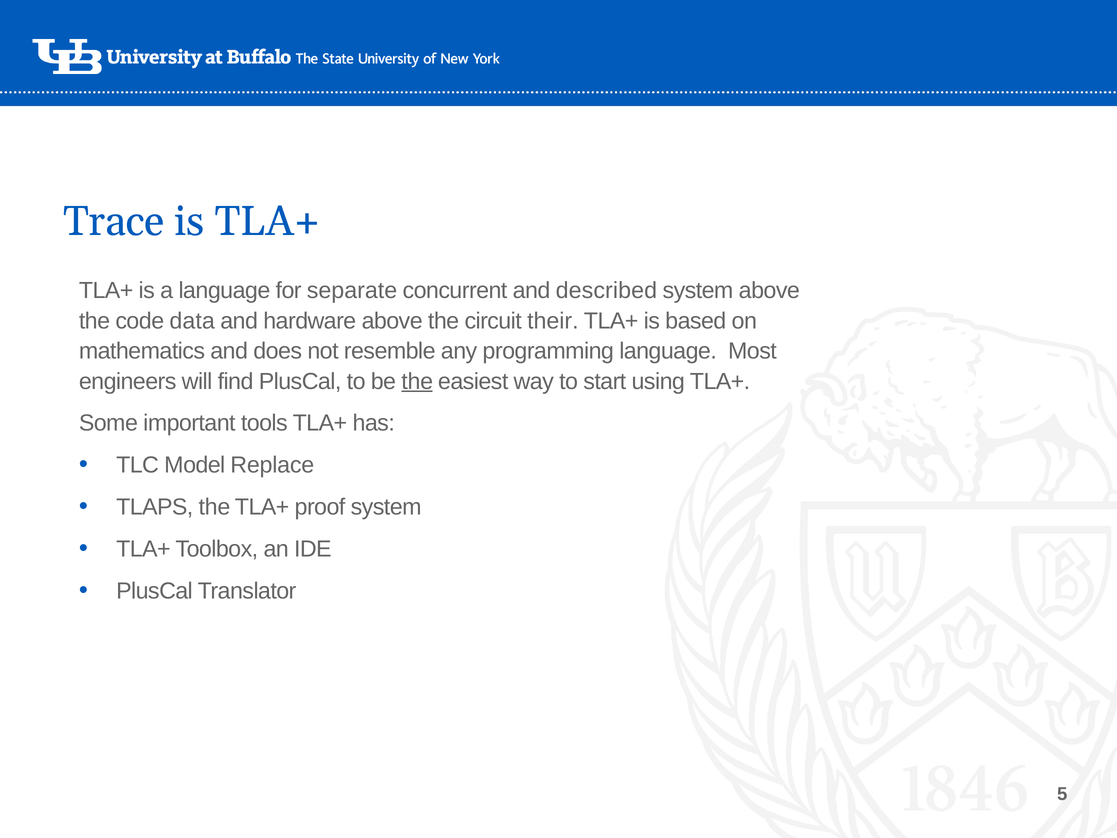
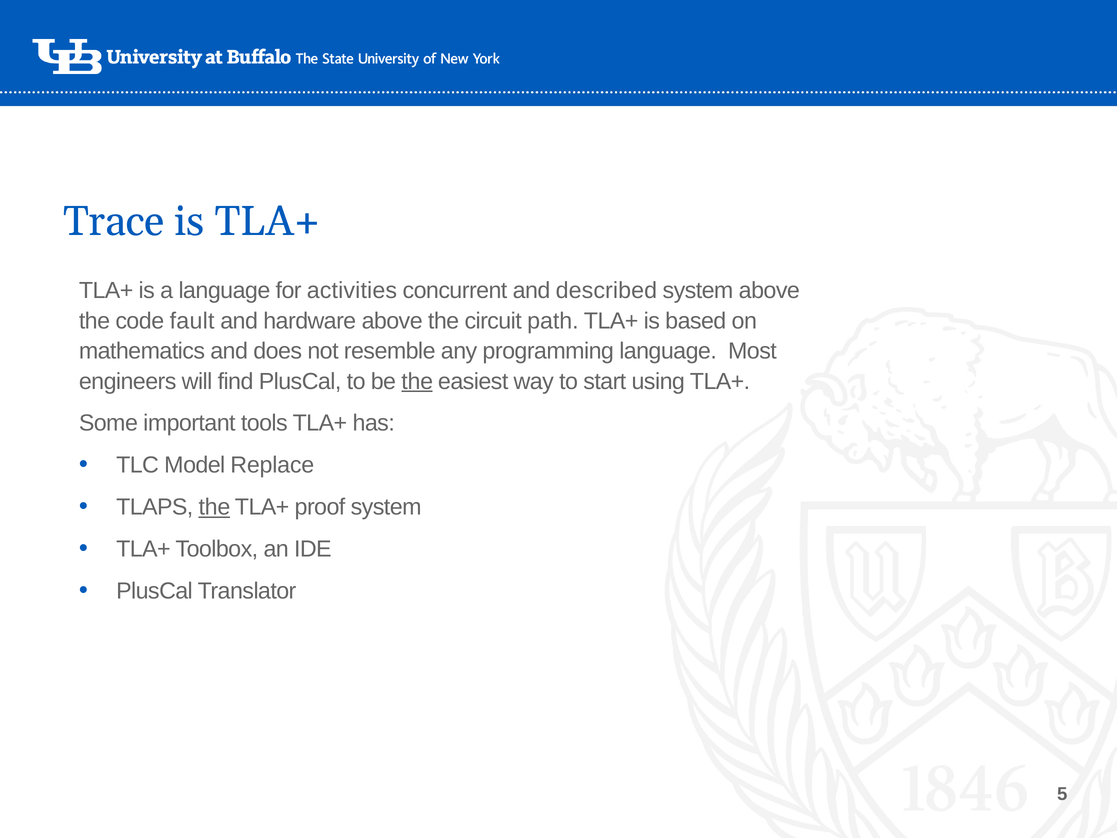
separate: separate -> activities (352, 290)
data: data -> fault (192, 321)
their: their -> path (553, 321)
the underline: none -> present (214, 507)
